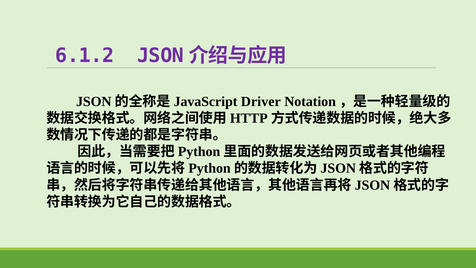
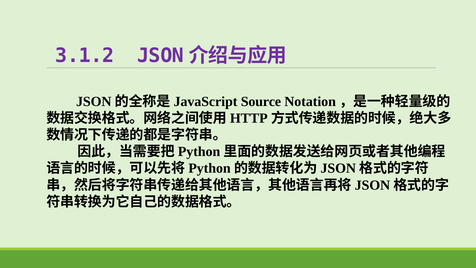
6.1.2: 6.1.2 -> 3.1.2 (85, 56)
Driver: Driver -> Source (261, 102)
